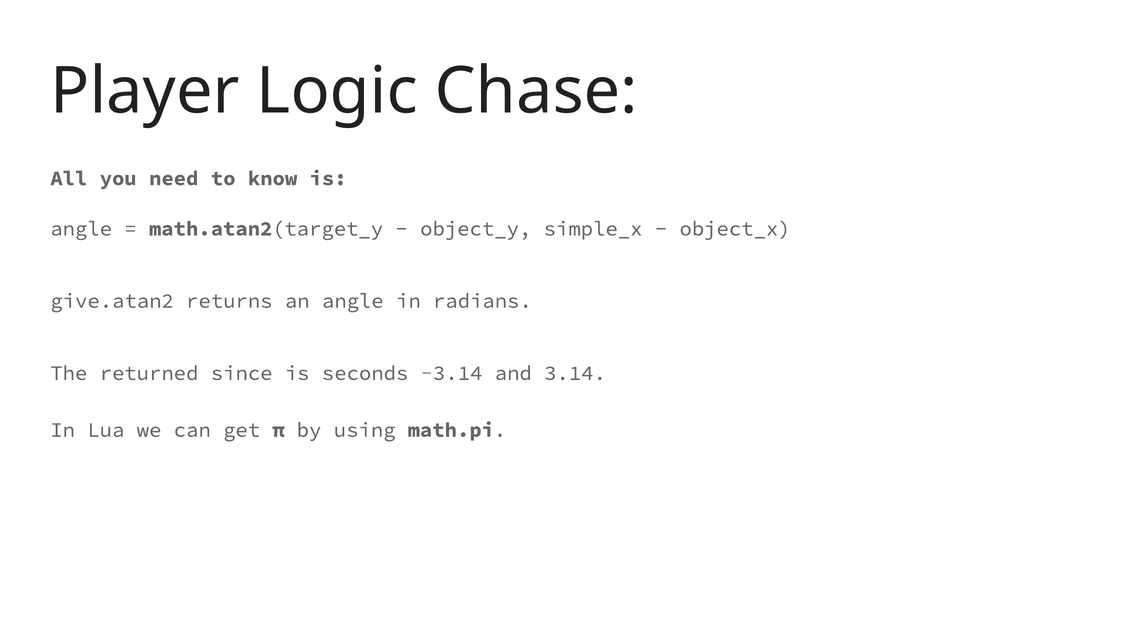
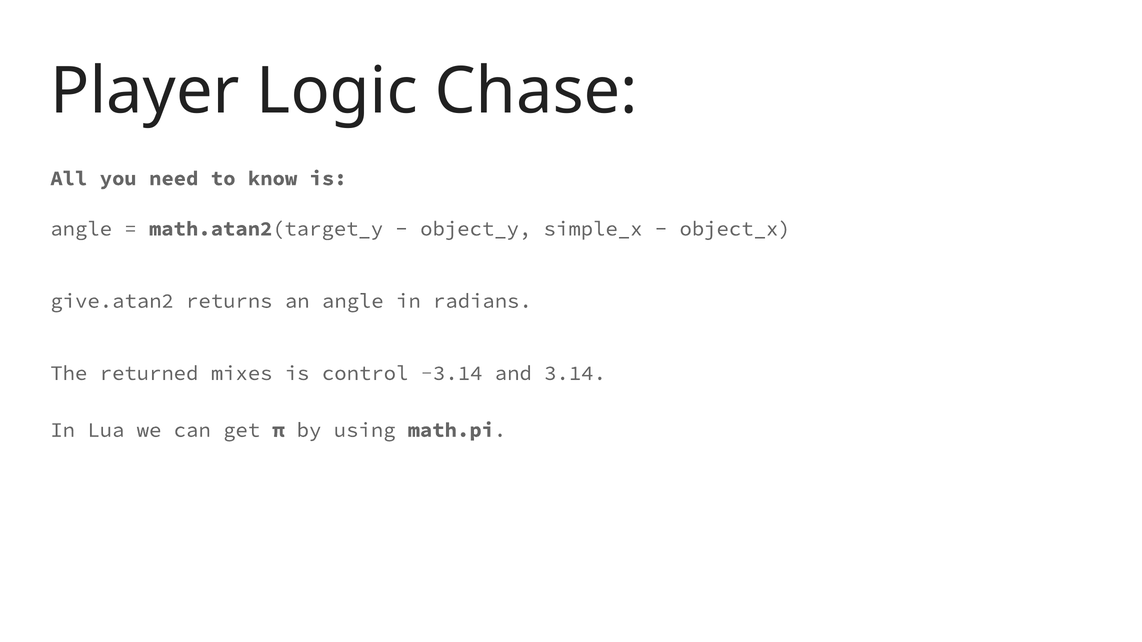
since: since -> mixes (242, 373)
seconds: seconds -> control (365, 373)
